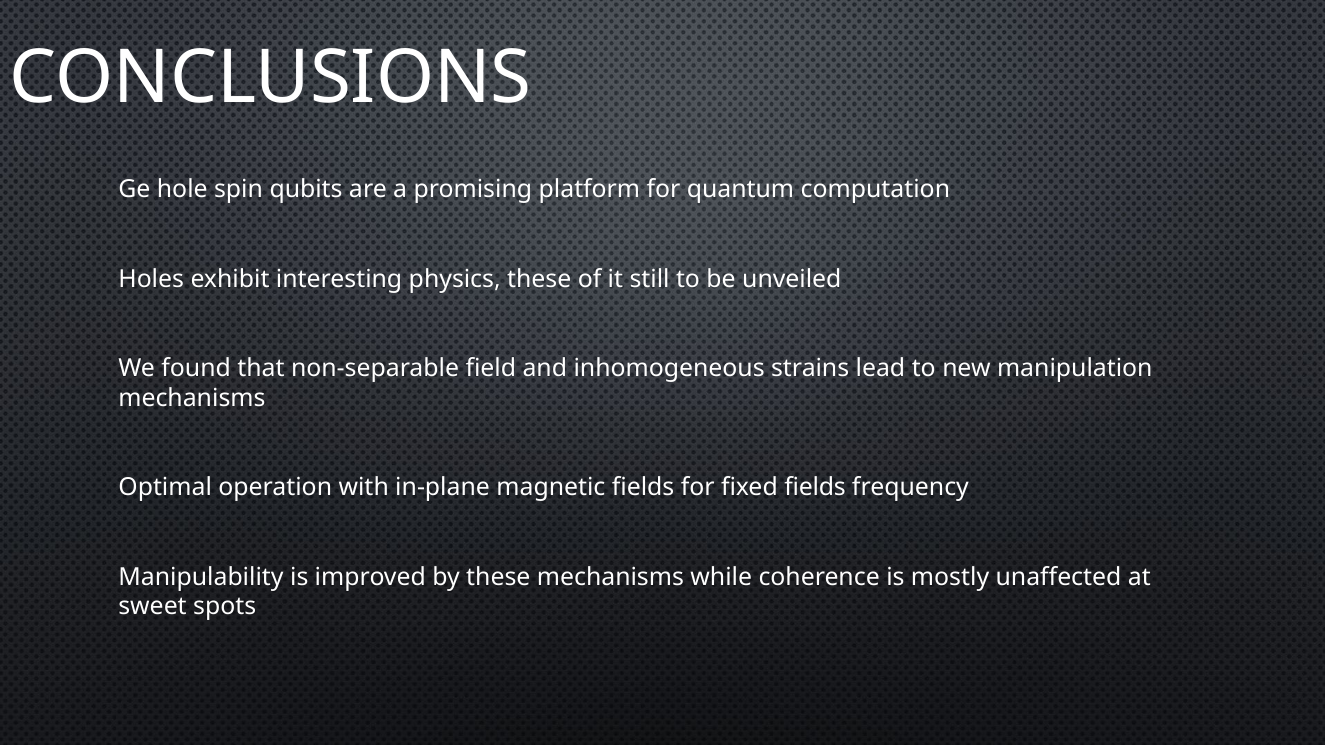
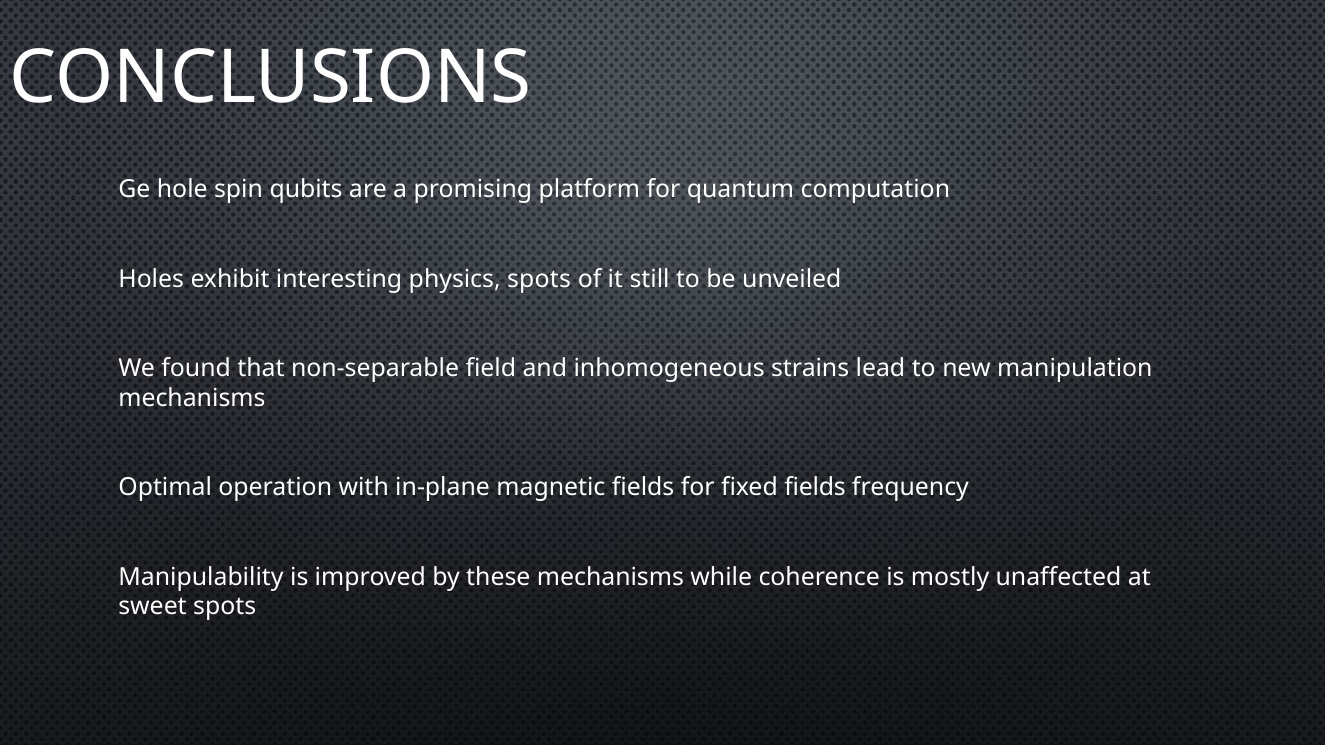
physics these: these -> spots (539, 279)
